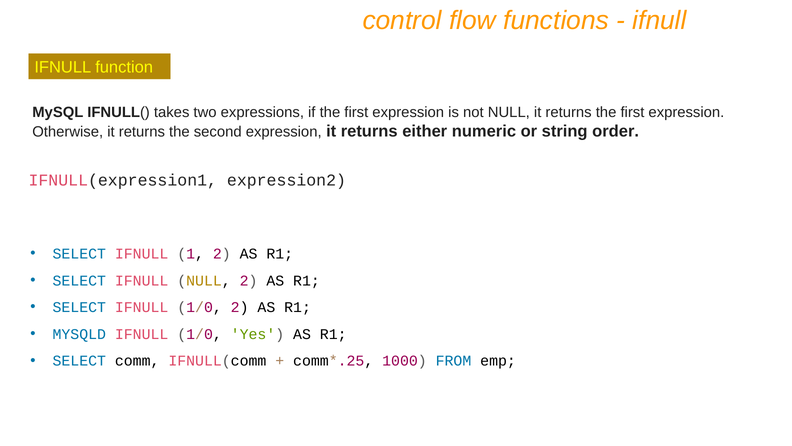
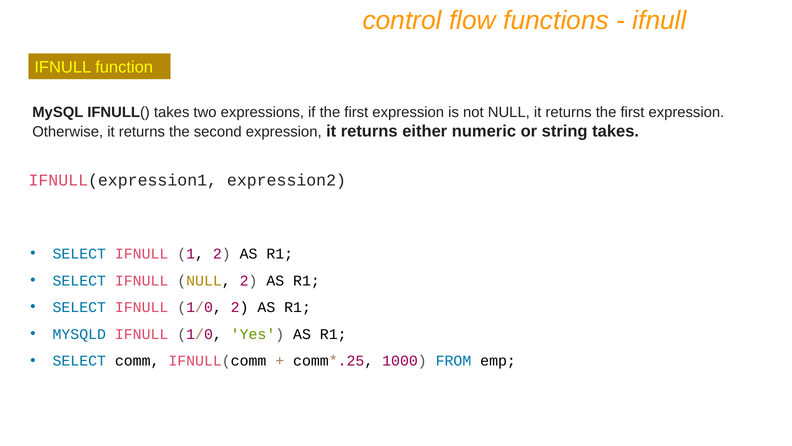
string order: order -> takes (616, 131)
